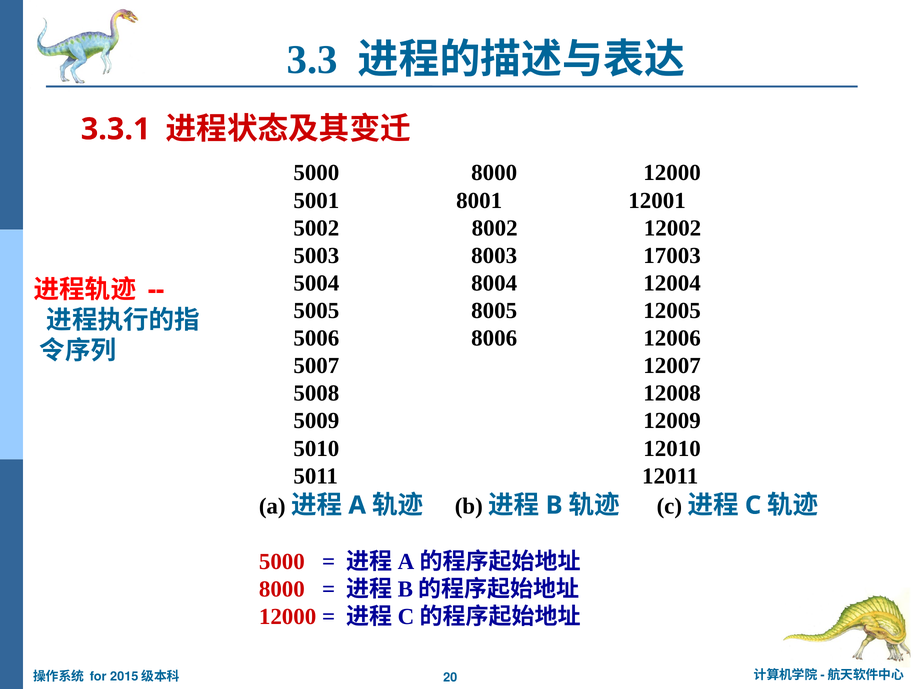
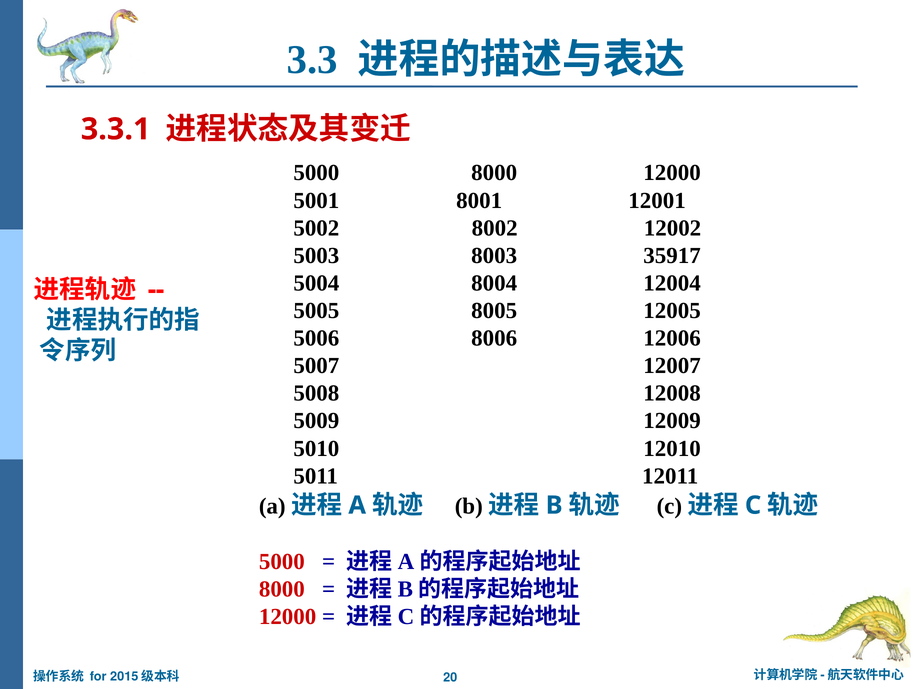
17003: 17003 -> 35917 (672, 256)
